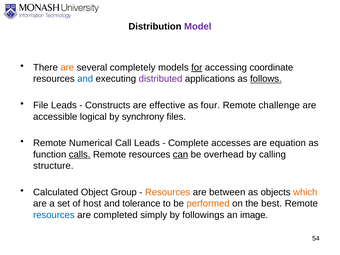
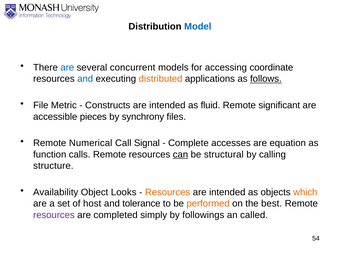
Model colour: purple -> blue (198, 26)
are colour: orange -> blue (67, 68)
completely: completely -> concurrent (133, 68)
for underline: present -> none (197, 68)
distributed colour: purple -> orange (161, 79)
File Leads: Leads -> Metric (64, 105)
effective: effective -> intended (167, 105)
four: four -> fluid (210, 105)
challenge: challenge -> significant (279, 105)
logical: logical -> pieces (93, 117)
Call Leads: Leads -> Signal (147, 143)
calls underline: present -> none (80, 154)
overhead: overhead -> structural (224, 154)
Calculated: Calculated -> Availability (56, 192)
Group: Group -> Looks (124, 192)
between: between -> intended (227, 192)
resources colour: blue -> purple (54, 215)
image: image -> called (254, 215)
